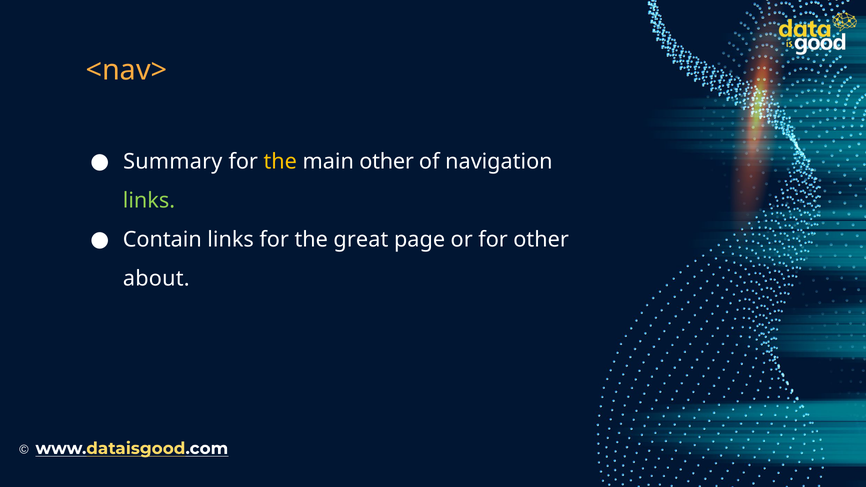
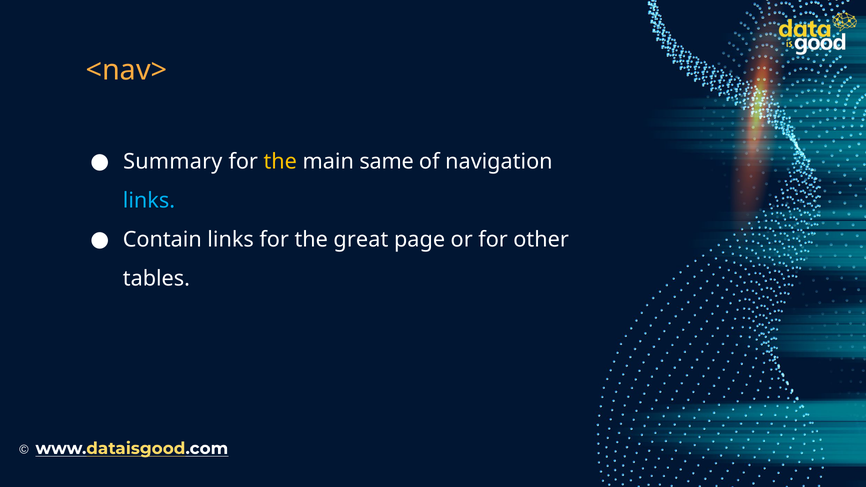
main other: other -> same (387, 162)
links colour: light green -> light blue (149, 201)
about: about -> tables (156, 279)
